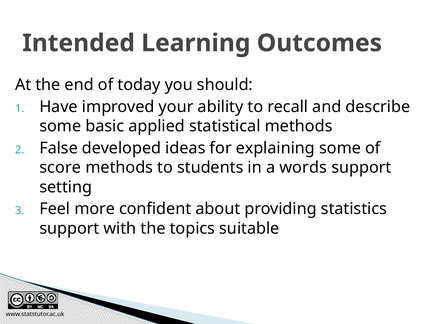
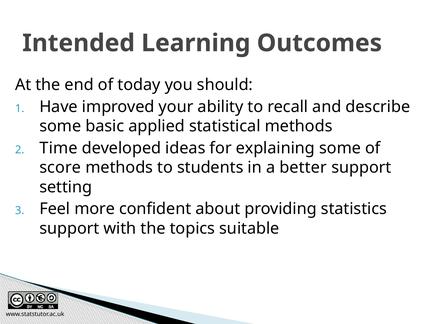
False: False -> Time (58, 148)
words: words -> better (303, 168)
